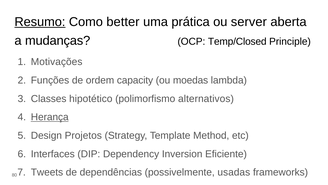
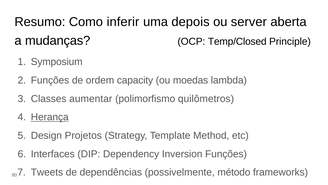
Resumo underline: present -> none (40, 22)
better: better -> inferir (123, 22)
prática: prática -> depois (191, 22)
Motivações: Motivações -> Symposium (57, 62)
hipotético: hipotético -> aumentar (91, 98)
alternativos: alternativos -> quilômetros (206, 98)
Inversion Eficiente: Eficiente -> Funções (226, 154)
usadas: usadas -> método (234, 172)
